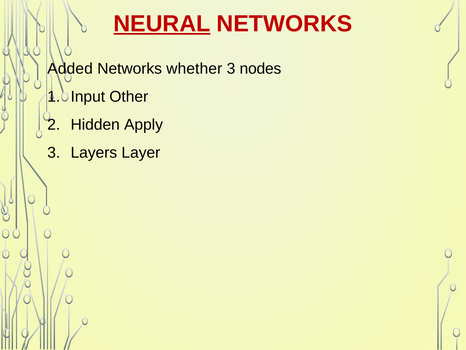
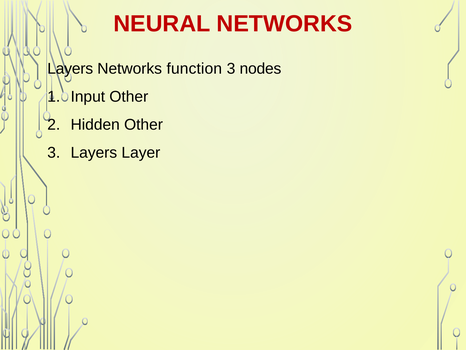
NEURAL underline: present -> none (162, 24)
Added: Added -> Layers (70, 69)
whether: whether -> function (194, 69)
Hidden Apply: Apply -> Other (144, 125)
